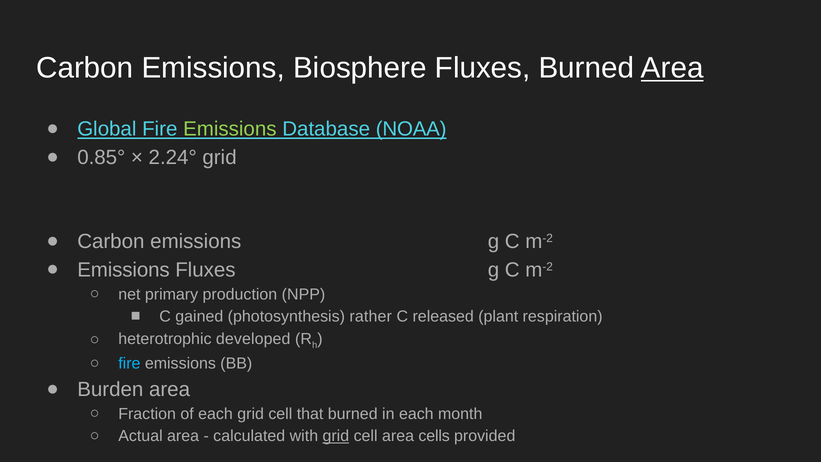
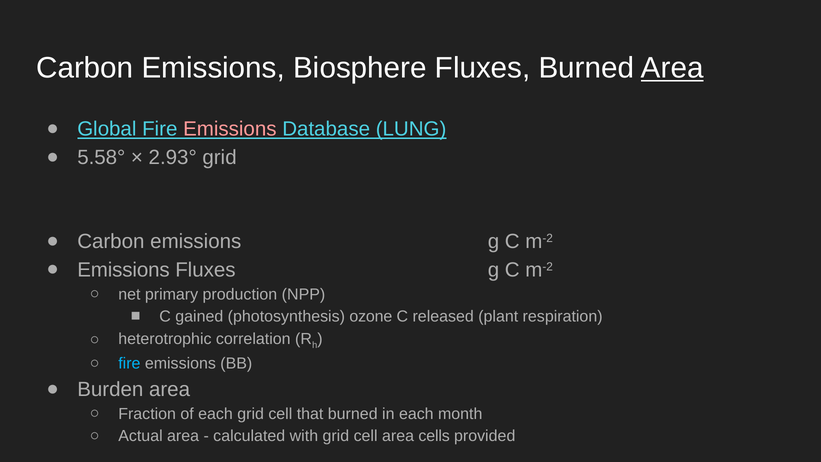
Emissions colour: light green -> pink (230, 129)
NOAA: NOAA -> LUNG (411, 129)
0.85°: 0.85° -> 5.58° (101, 157)
2.24°: 2.24° -> 2.93° (173, 157)
rather: rather -> ozone (371, 316)
developed: developed -> correlation (253, 339)
grid underline: present -> none (336, 436)
